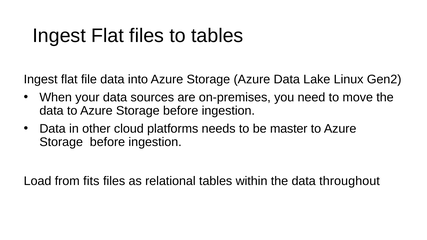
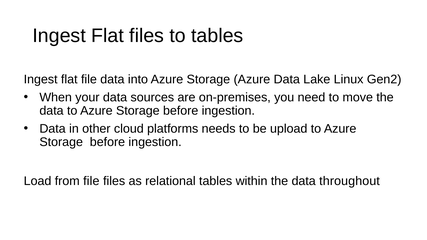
master: master -> upload (289, 129)
from fits: fits -> file (91, 181)
